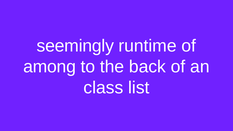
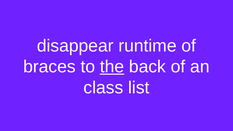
seemingly: seemingly -> disappear (75, 46)
among: among -> braces (49, 67)
the underline: none -> present (112, 67)
